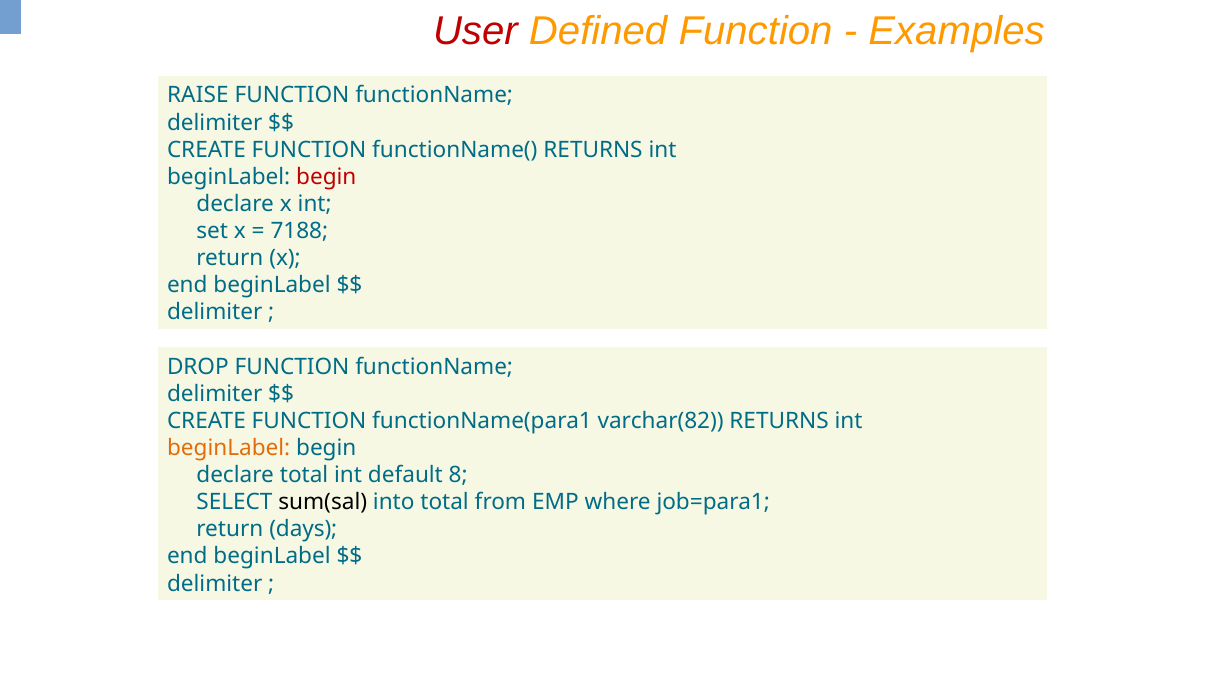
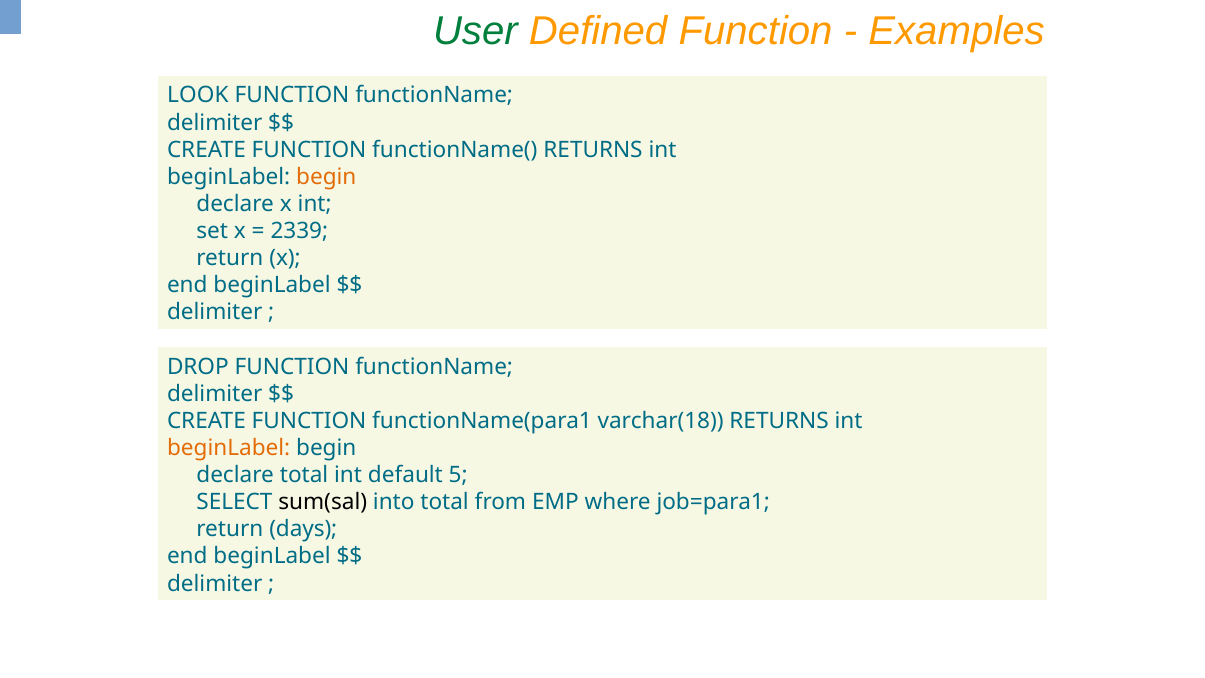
User colour: red -> green (475, 31)
RAISE: RAISE -> LOOK (198, 95)
begin colour: red -> orange (326, 177)
7188: 7188 -> 2339 (299, 231)
varchar(82: varchar(82 -> varchar(18 (661, 421)
8: 8 -> 5 (458, 475)
